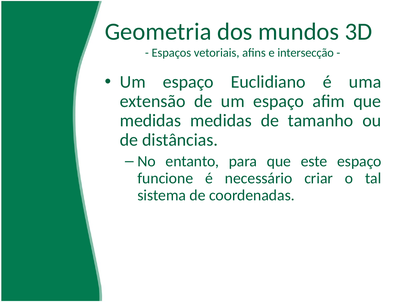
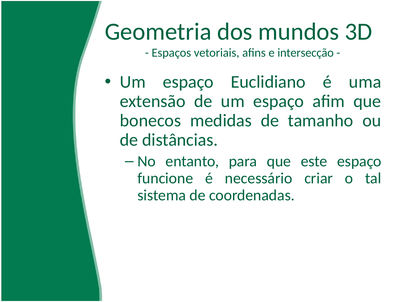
medidas: medidas -> bonecos (151, 121)
